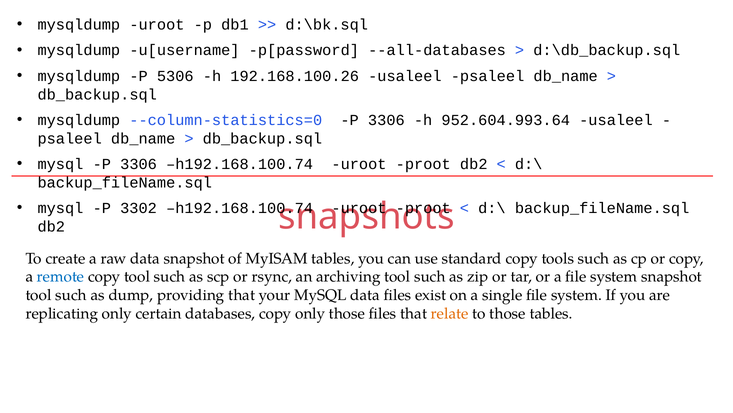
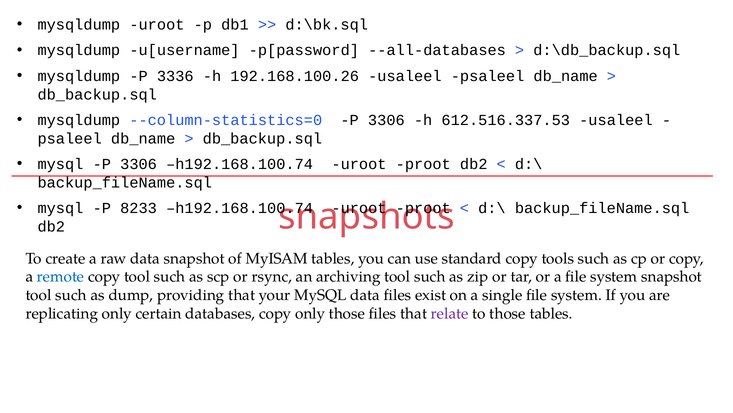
5306: 5306 -> 3336 (175, 76)
952.604.993.64: 952.604.993.64 -> 612.516.337.53 (506, 120)
3302: 3302 -> 8233 (139, 208)
relate colour: orange -> purple (450, 313)
